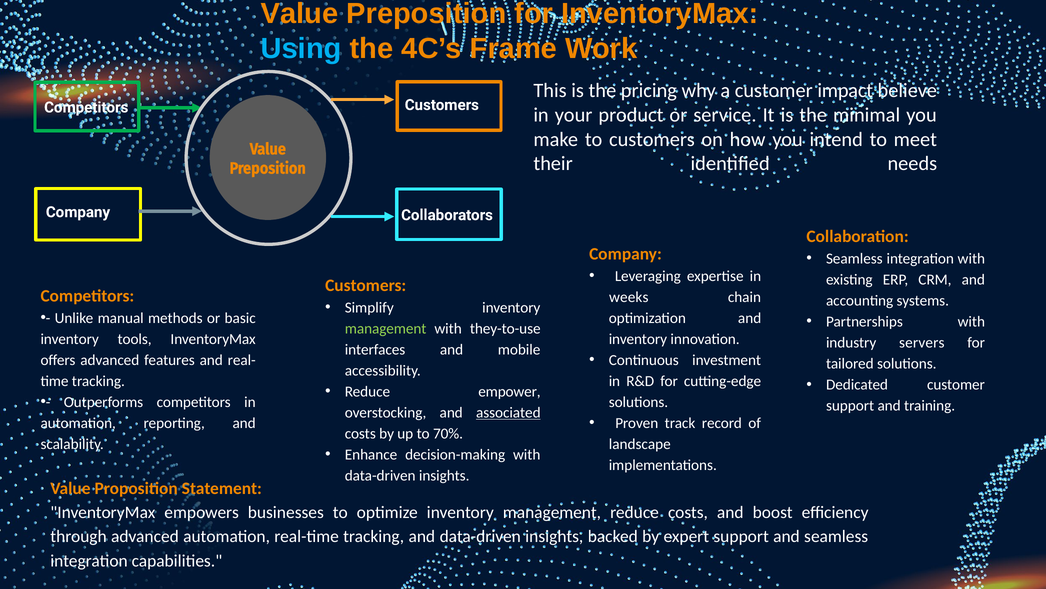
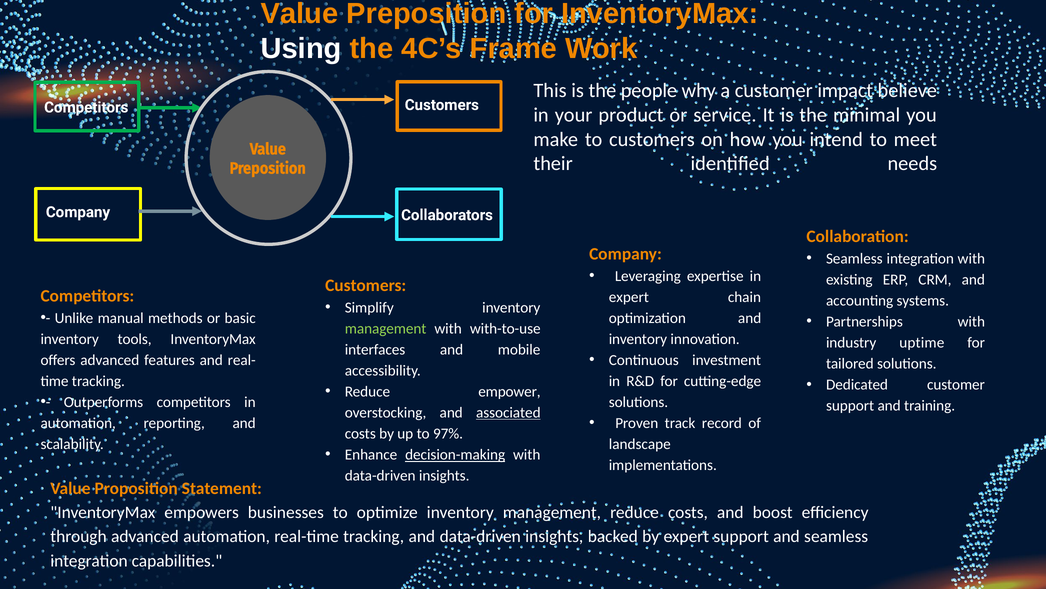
Using colour: light blue -> white (301, 49)
pricing: pricing -> people (649, 90)
weeks: weeks -> expert (629, 297)
they-to-use: they-to-use -> with-to-use (505, 328)
servers: servers -> uptime (922, 342)
70%: 70% -> 97% (448, 433)
decision-making underline: none -> present (455, 454)
